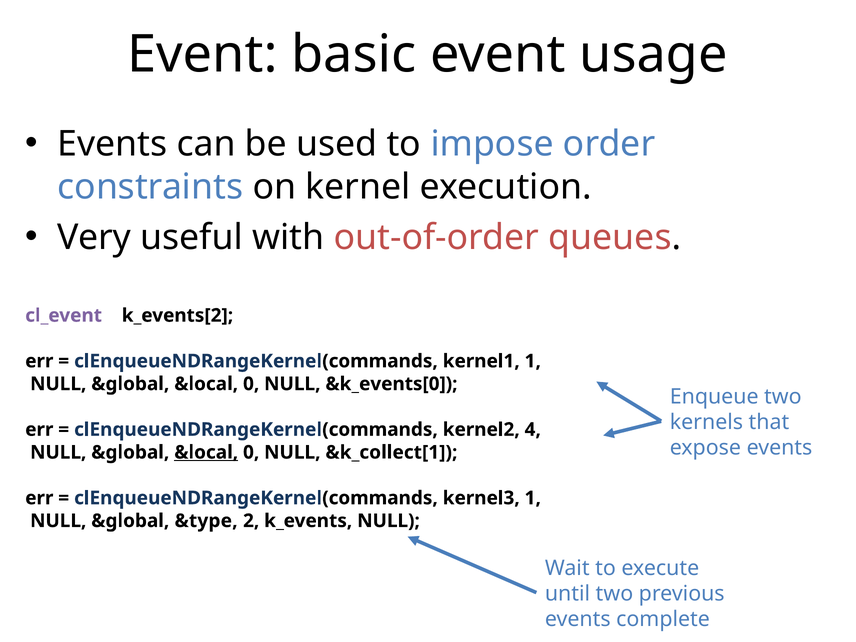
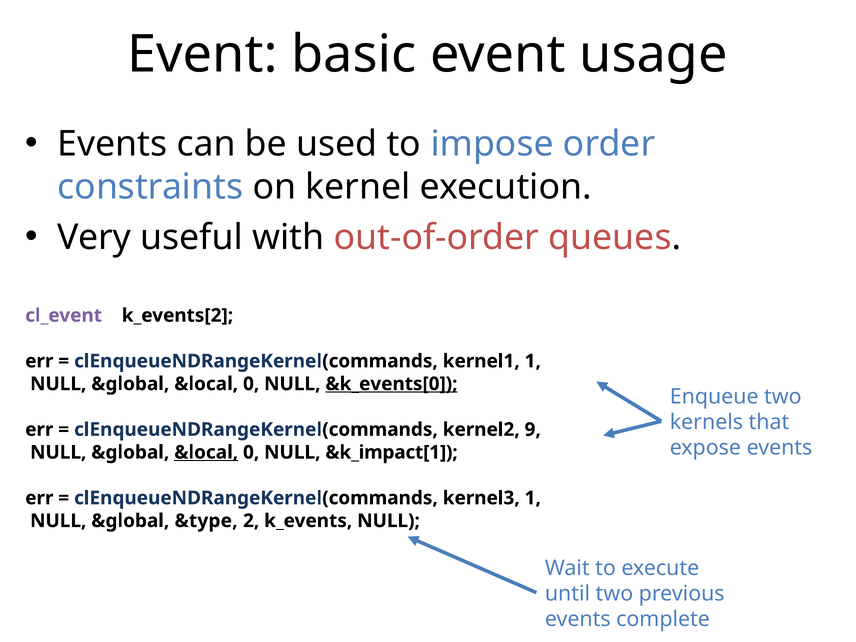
&k_events[0 underline: none -> present (391, 384)
4: 4 -> 9 (533, 430)
&k_collect[1: &k_collect[1 -> &k_impact[1 (392, 452)
